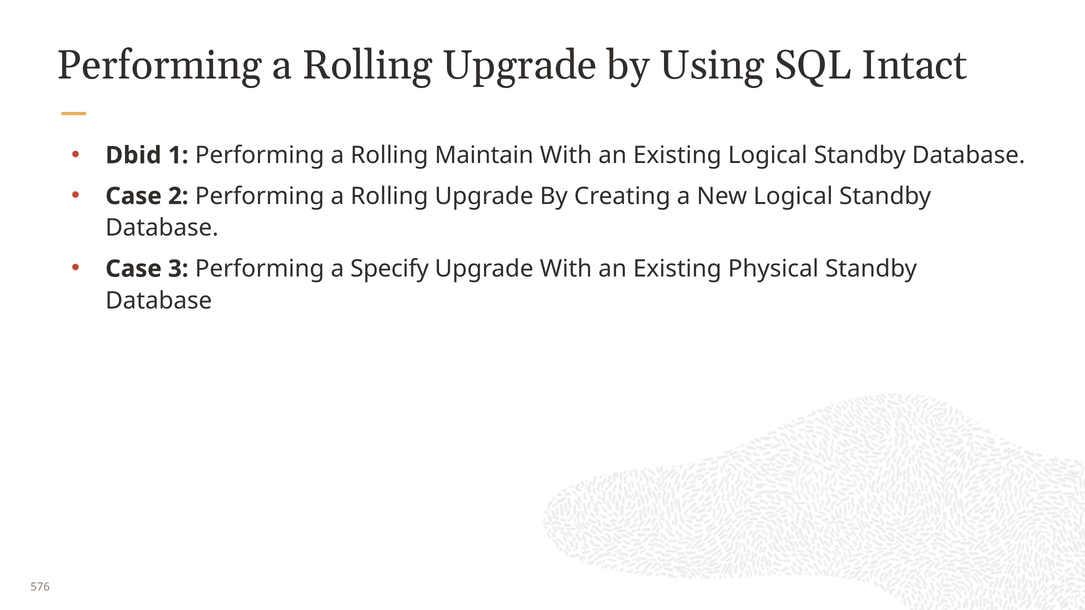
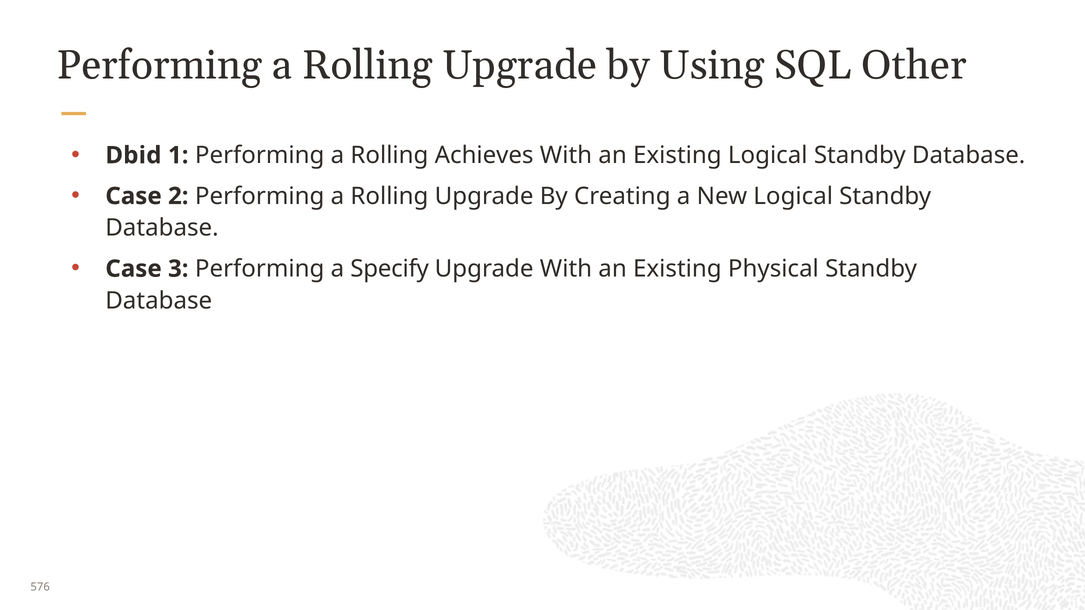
Intact: Intact -> Other (914, 65)
Maintain: Maintain -> Achieves (484, 155)
